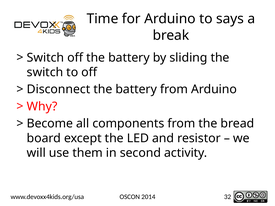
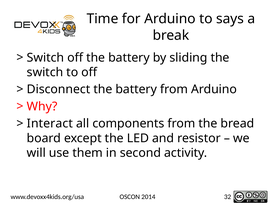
Become: Become -> Interact (50, 124)
